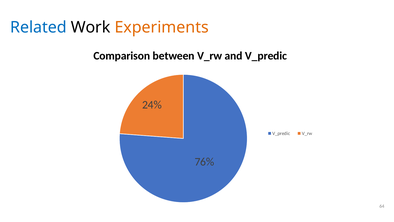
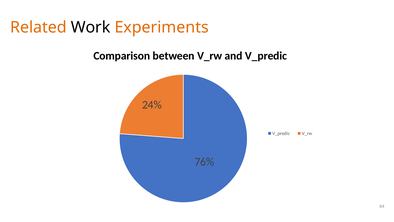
Related colour: blue -> orange (38, 27)
